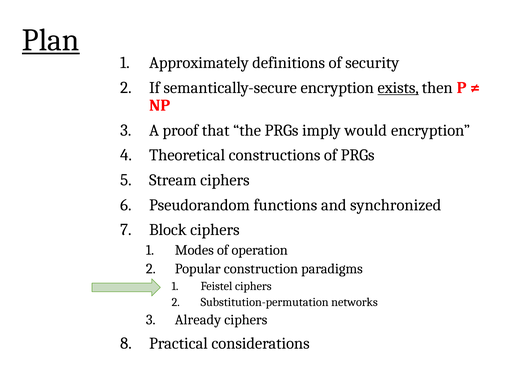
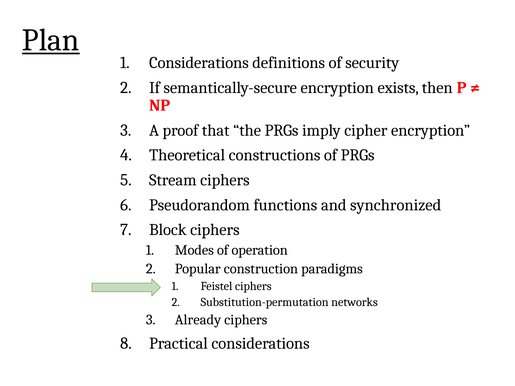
Approximately: Approximately -> Considerations (199, 63)
exists underline: present -> none (398, 88)
would: would -> cipher (366, 130)
